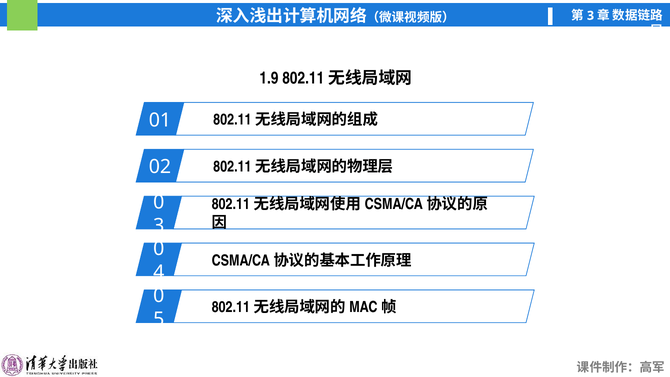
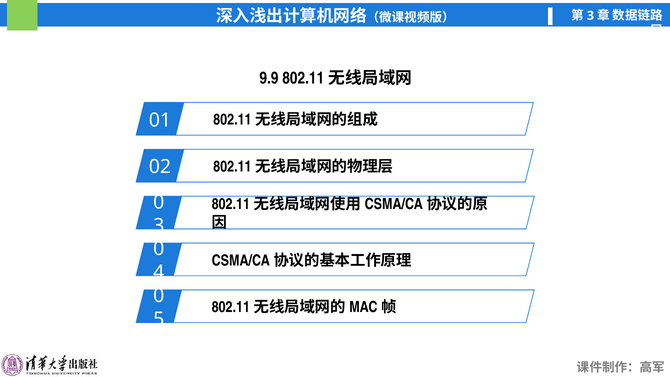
1.9: 1.9 -> 9.9 (269, 78)
